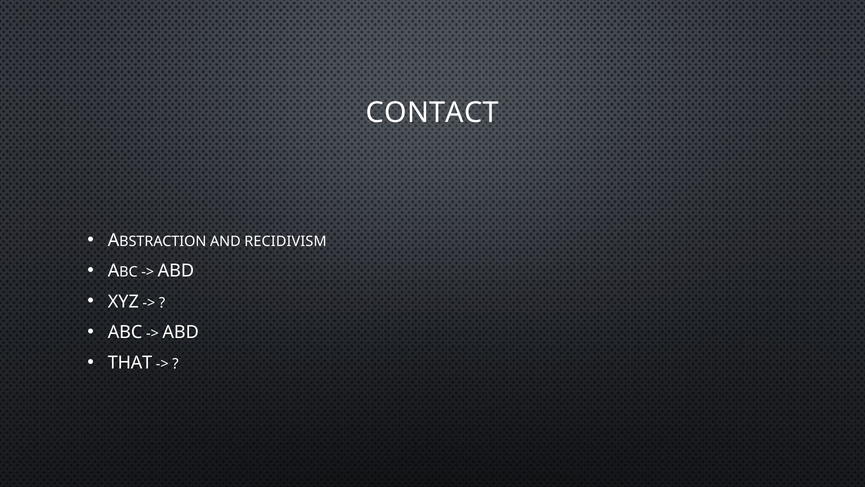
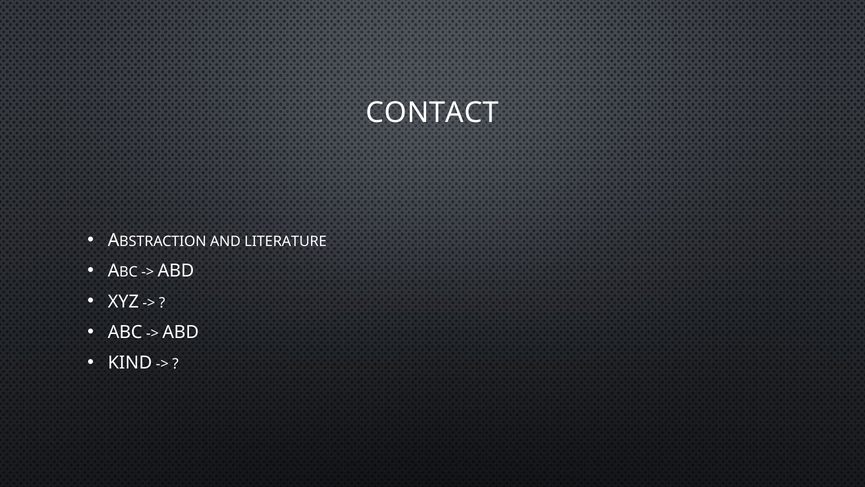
RECIDIVISM: RECIDIVISM -> LITERATURE (286, 241)
THAT: THAT -> KIND (130, 363)
